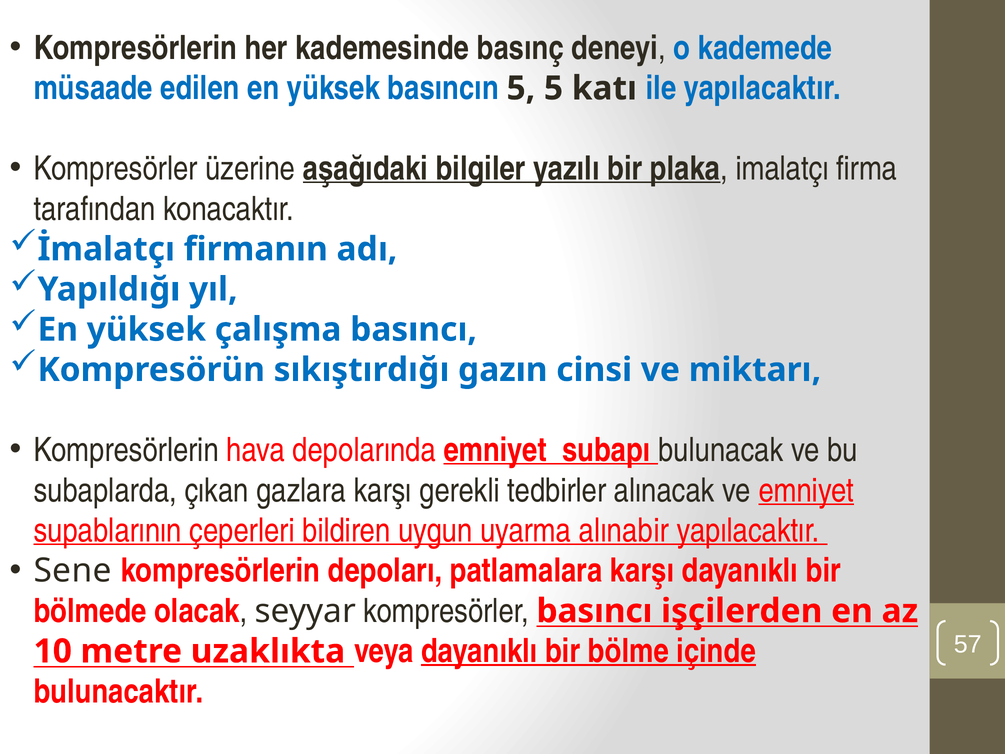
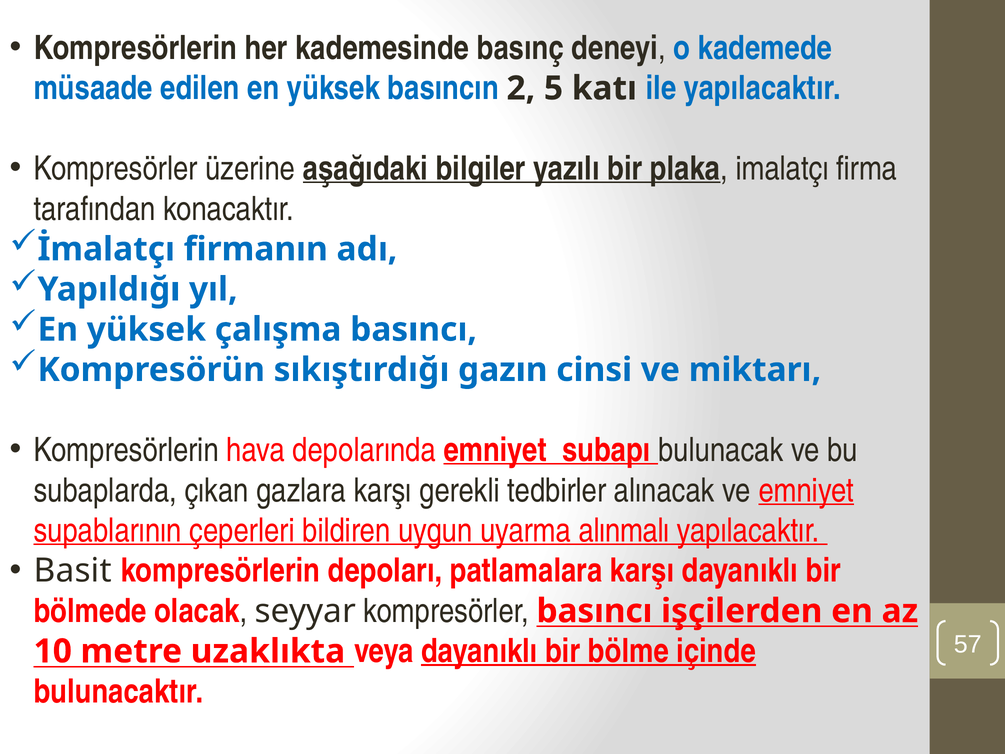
basıncın 5: 5 -> 2 (521, 88)
alınabir: alınabir -> alınmalı (624, 531)
Sene: Sene -> Basit (73, 571)
